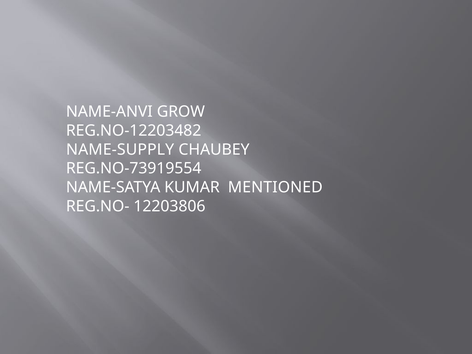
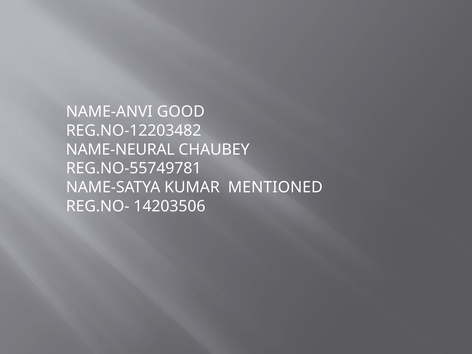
GROW: GROW -> GOOD (181, 112)
NAME-SUPPLY: NAME-SUPPLY -> NAME-NEURAL (120, 150)
REG.NO-73919554: REG.NO-73919554 -> REG.NO-55749781 (134, 168)
12203806: 12203806 -> 14203506 (169, 206)
